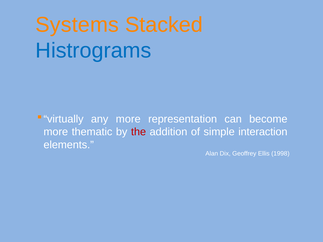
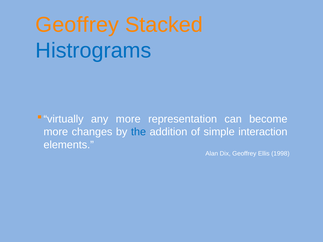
Systems: Systems -> Geoffrey (77, 25)
thematic: thematic -> changes (92, 132)
the colour: red -> blue (139, 132)
